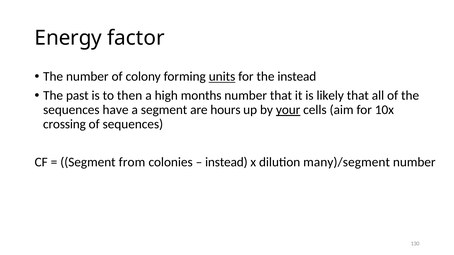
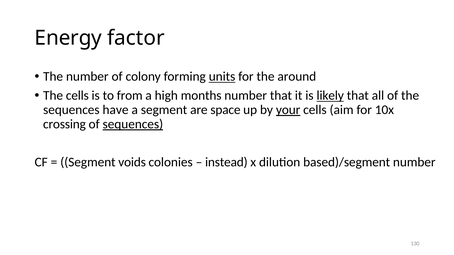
the instead: instead -> around (297, 77)
The past: past -> cells (77, 96)
then: then -> from (130, 96)
likely underline: none -> present (330, 96)
hours: hours -> space (225, 110)
sequences underline: none -> present (133, 124)
from: from -> voids (132, 162)
many)/segment: many)/segment -> based)/segment (347, 162)
